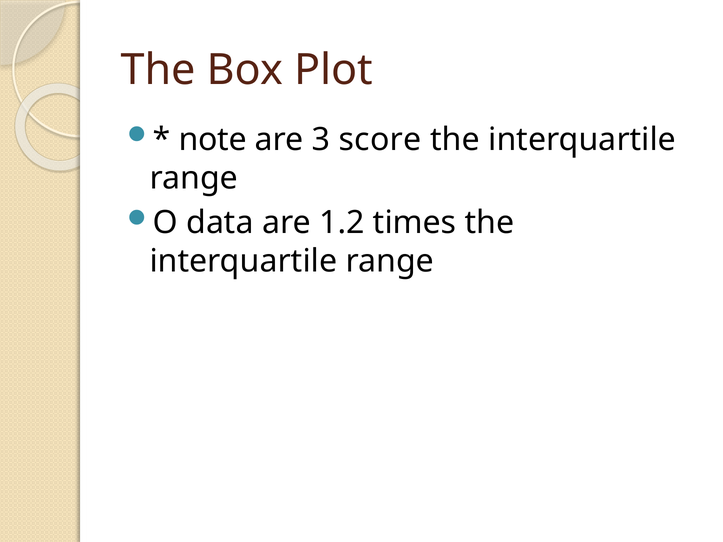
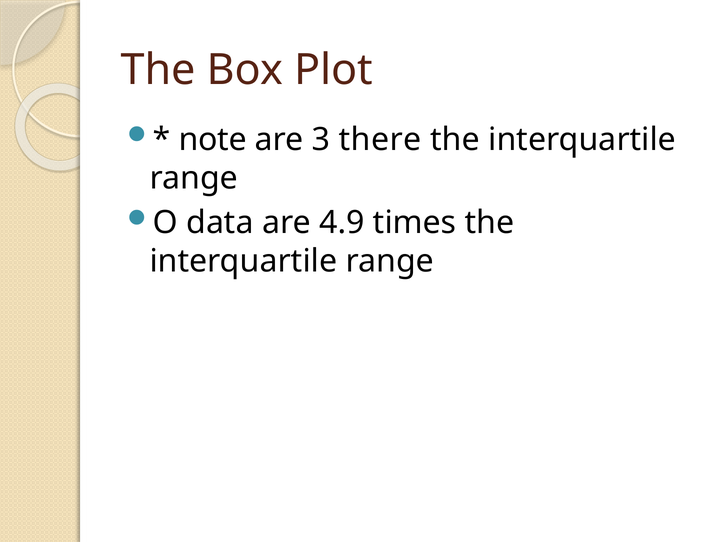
score: score -> there (380, 140)
1.2: 1.2 -> 4.9 (342, 223)
